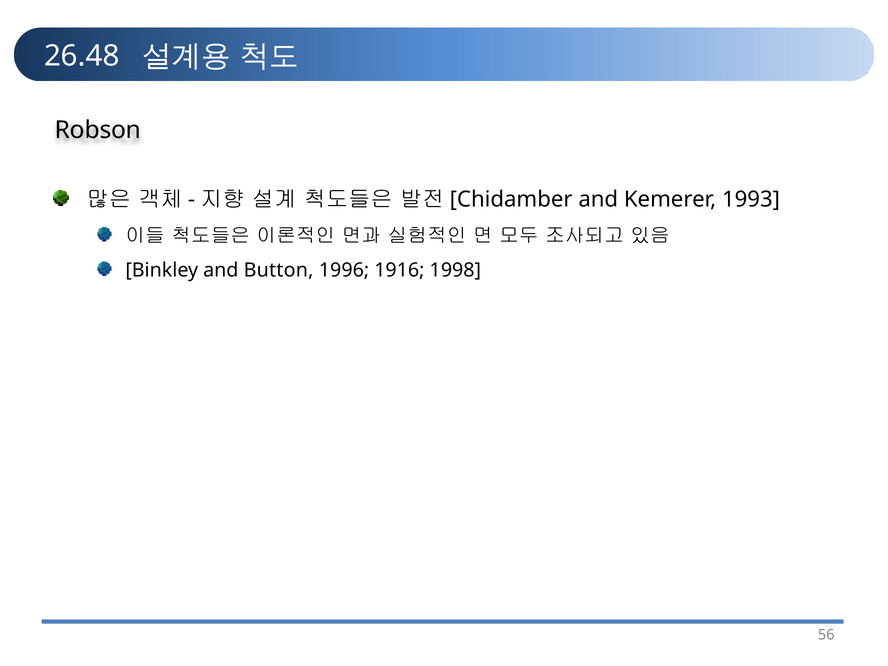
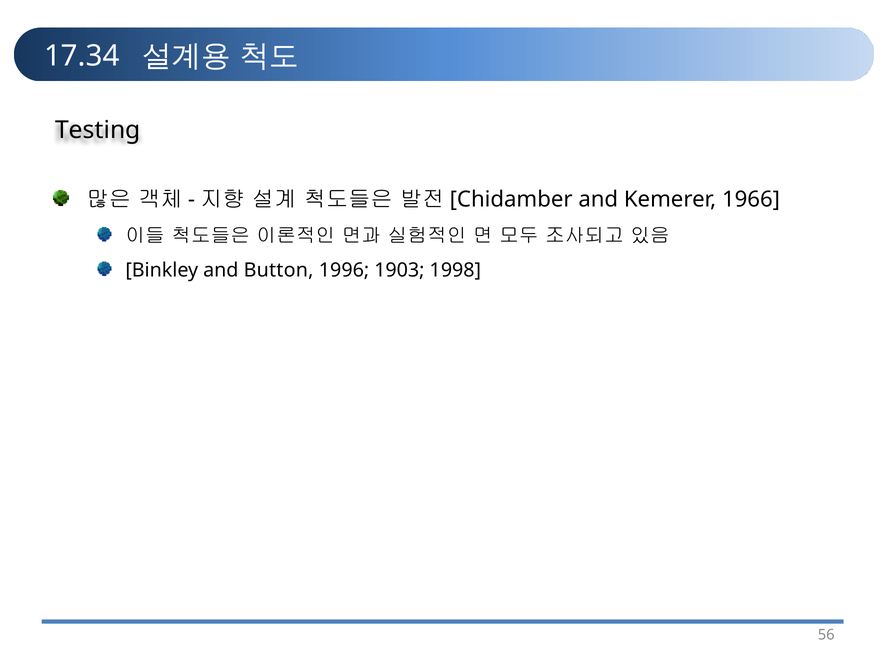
26.48: 26.48 -> 17.34 (82, 56)
Robson: Robson -> Testing (98, 130)
1993: 1993 -> 1966 (751, 200)
1916: 1916 -> 1903 (399, 270)
